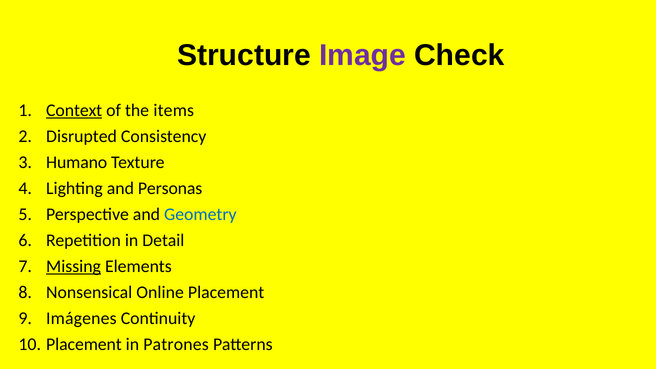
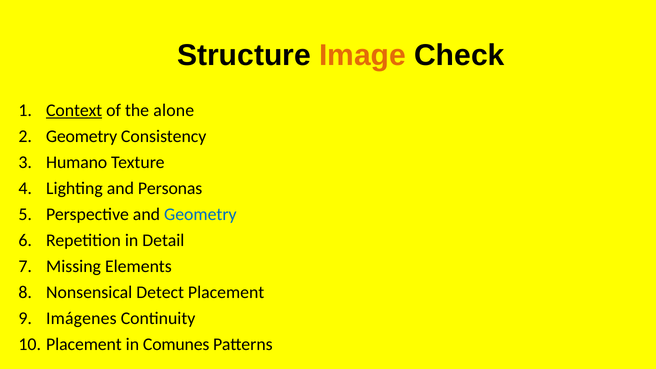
Image colour: purple -> orange (362, 55)
items: items -> alone (174, 110)
Disrupted: Disrupted -> Geometry (82, 136)
Missing underline: present -> none (74, 266)
Online: Online -> Detect (160, 292)
Patrones: Patrones -> Comunes (176, 344)
